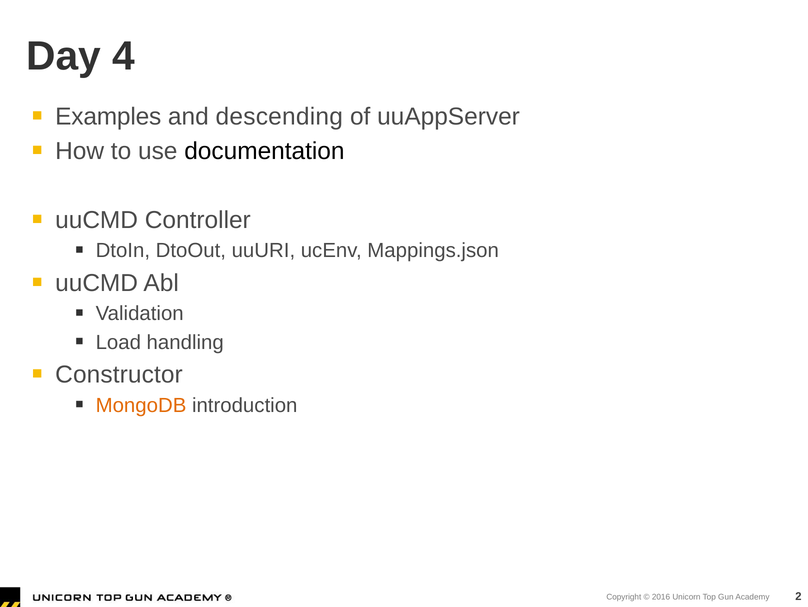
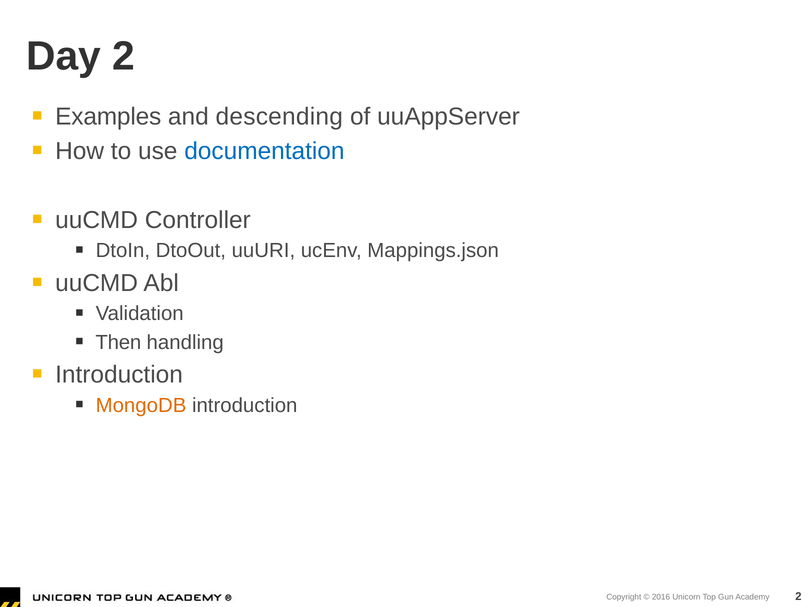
Day 4: 4 -> 2 (124, 56)
documentation colour: black -> blue (264, 151)
Load: Load -> Then (118, 342)
Constructor: Constructor -> Introduction (119, 374)
